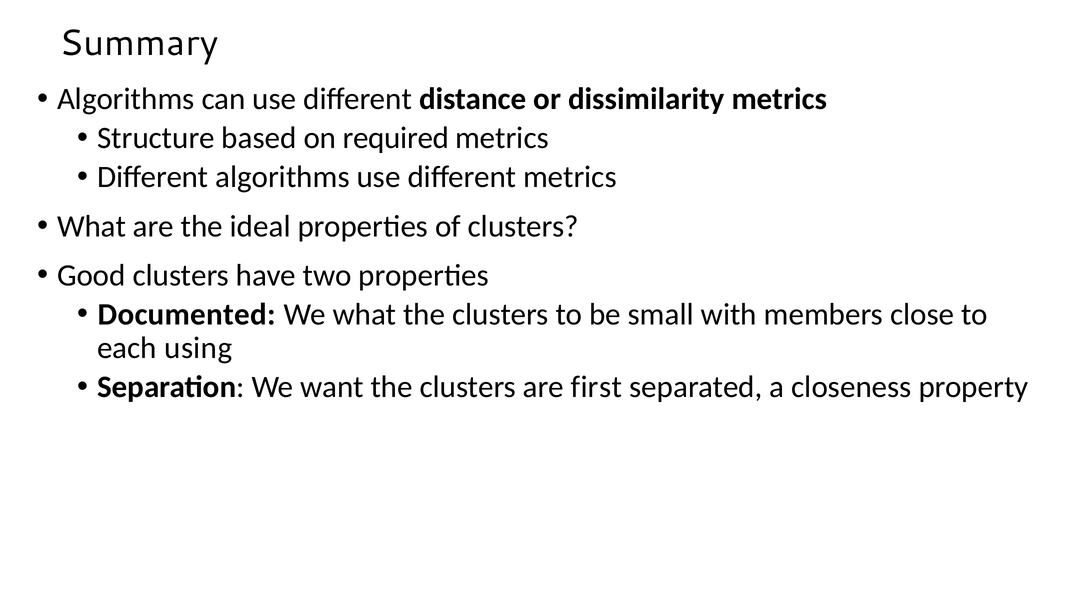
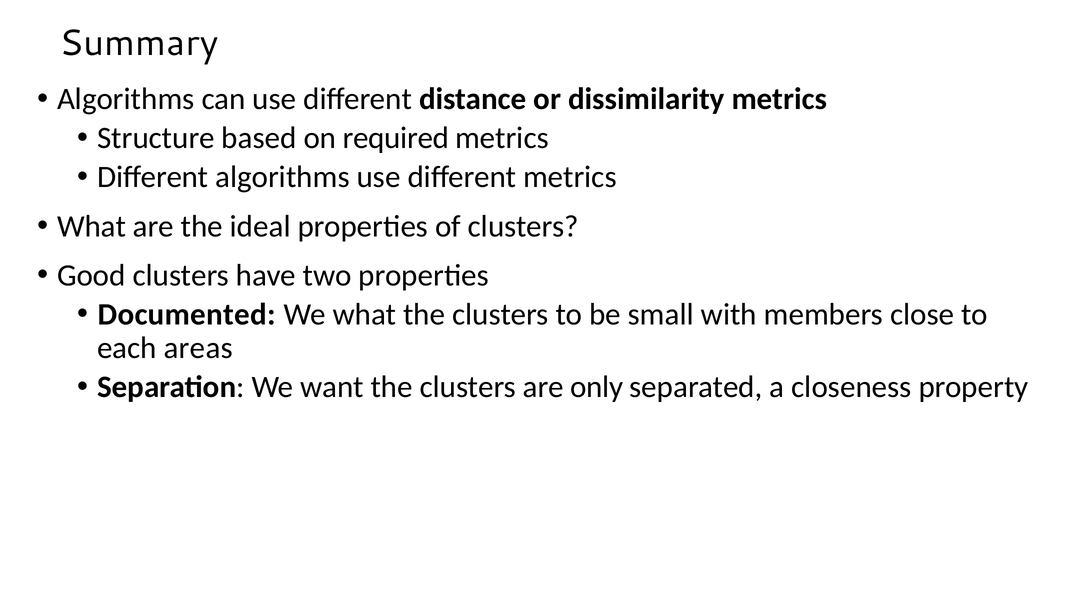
using: using -> areas (198, 348)
first: first -> only (597, 387)
